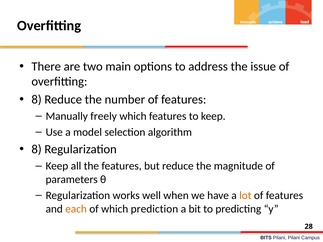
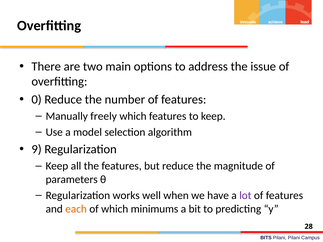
8: 8 -> 0 (37, 100)
8: 8 -> 9 (37, 149)
lot colour: orange -> purple (245, 196)
prediction: prediction -> minimums (155, 209)
